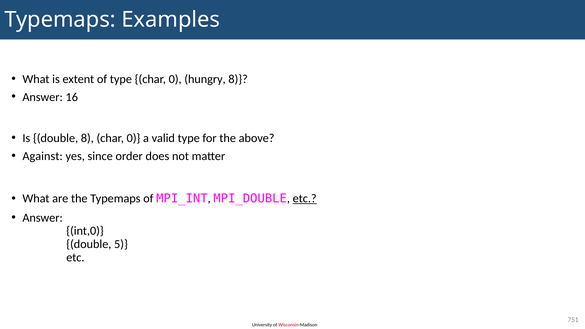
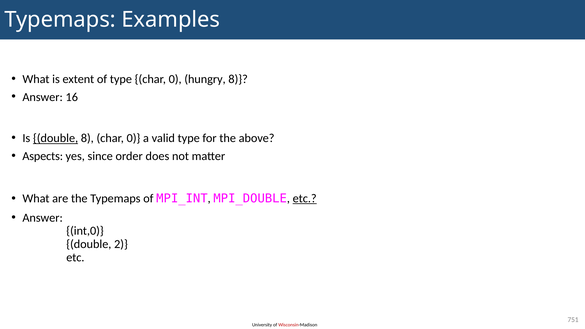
double underline: none -> present (56, 138)
Against: Against -> Aspects (43, 156)
5: 5 -> 2 (121, 244)
